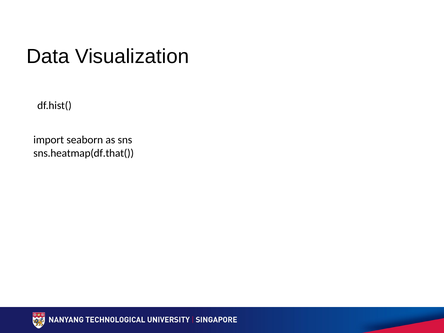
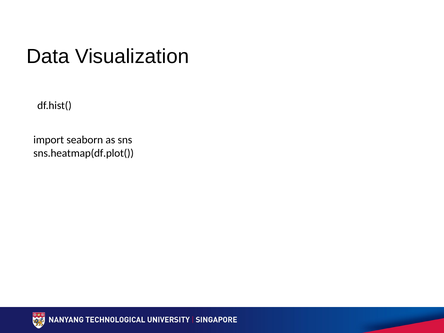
sns.heatmap(df.that(: sns.heatmap(df.that( -> sns.heatmap(df.plot( (84, 153)
